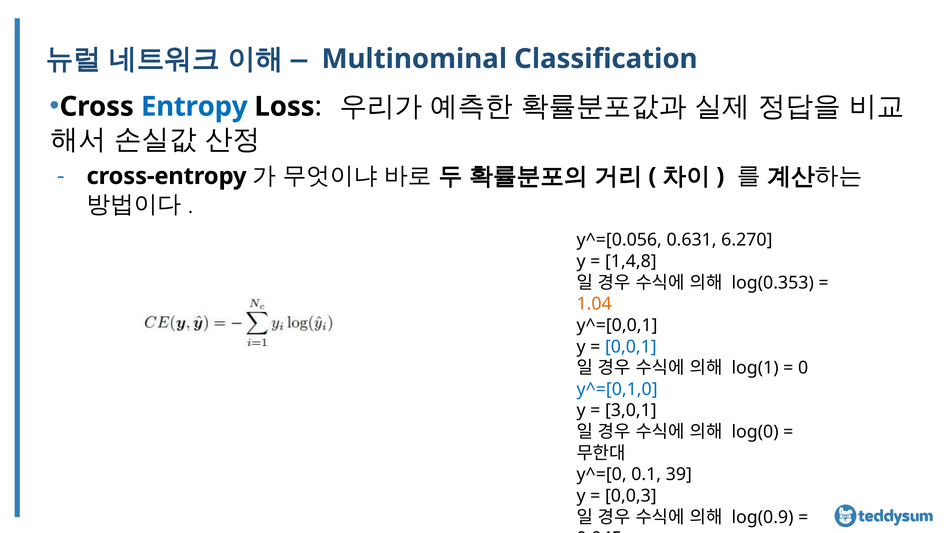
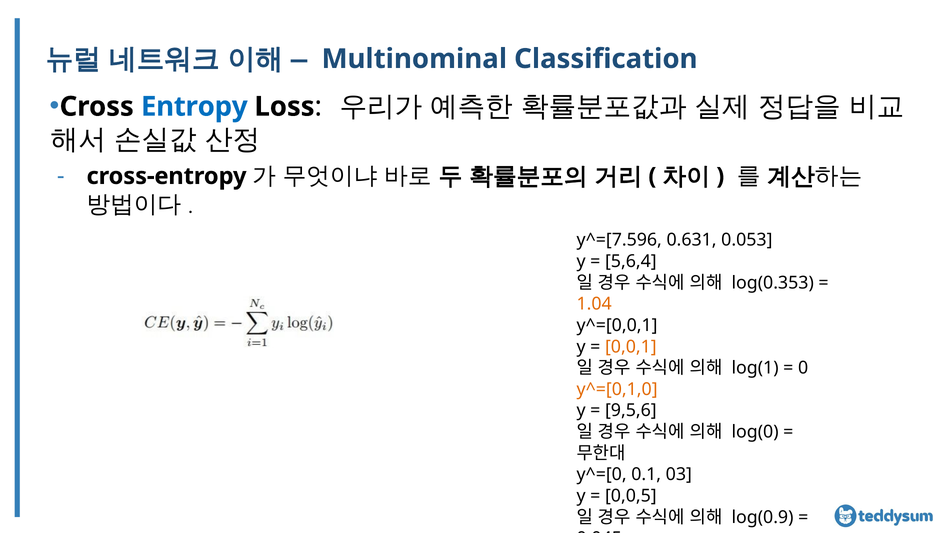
y^=[0.056: y^=[0.056 -> y^=[7.596 (619, 240)
6.270: 6.270 -> 0.053 (747, 240)
1,4,8: 1,4,8 -> 5,6,4 (631, 261)
0,0,1 colour: blue -> orange (631, 347)
y^=[0,1,0 colour: blue -> orange (617, 389)
3,0,1: 3,0,1 -> 9,5,6 (631, 411)
39: 39 -> 03 (679, 475)
0,0,3: 0,0,3 -> 0,0,5 (631, 496)
